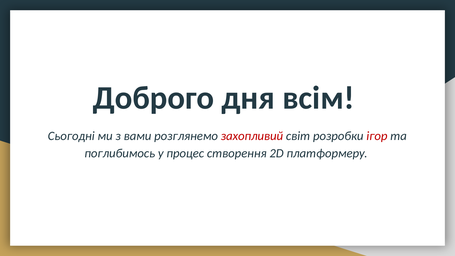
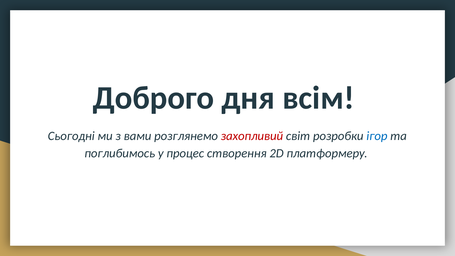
ігор colour: red -> blue (377, 136)
